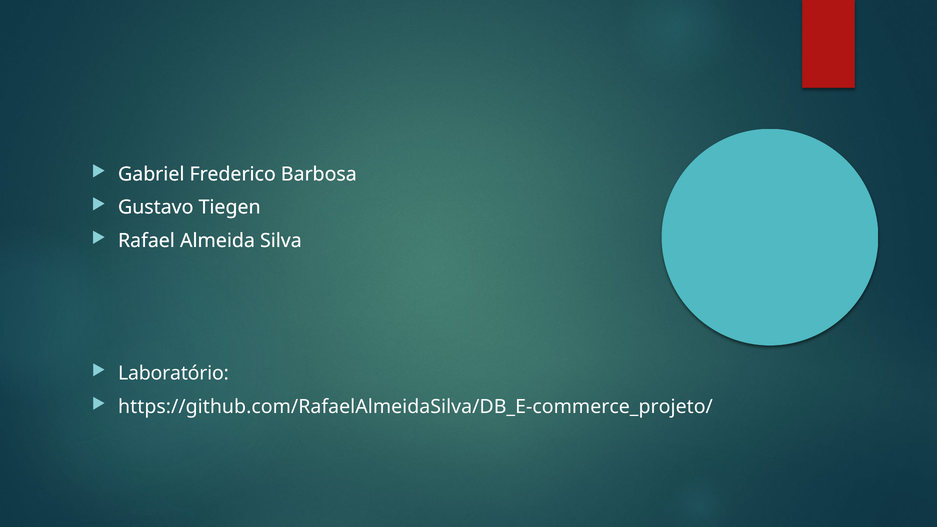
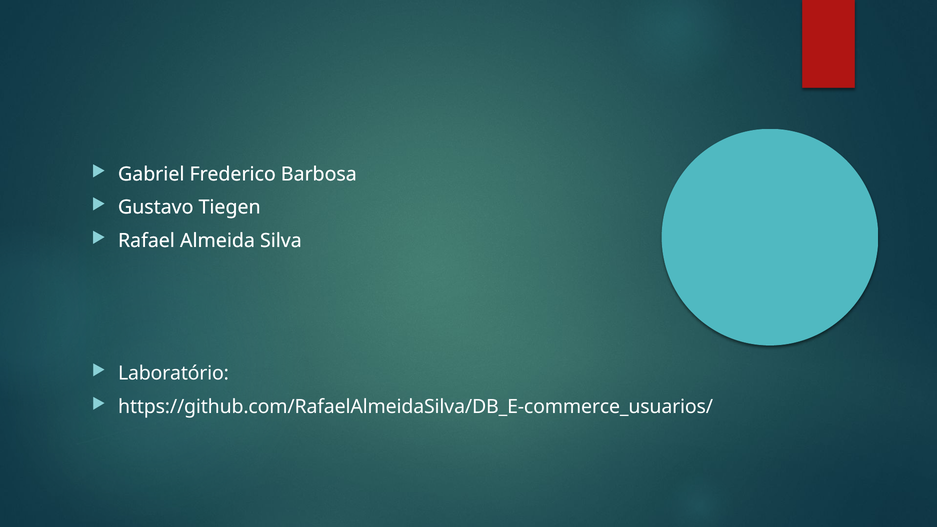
https://github.com/RafaelAlmeidaSilva/DB_E-commerce_projeto/: https://github.com/RafaelAlmeidaSilva/DB_E-commerce_projeto/ -> https://github.com/RafaelAlmeidaSilva/DB_E-commerce_usuarios/ (416, 407)
